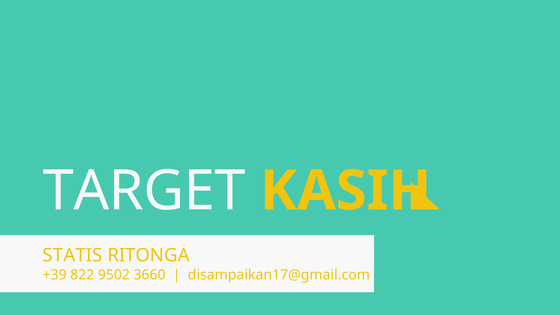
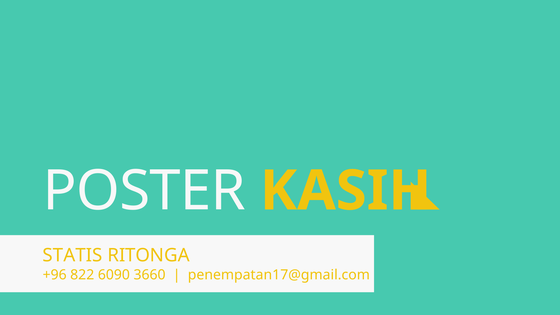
TARGET: TARGET -> POSTER (144, 191)
+39: +39 -> +96 (55, 275)
9502: 9502 -> 6090 (114, 275)
disampaikan17@gmail.com: disampaikan17@gmail.com -> penempatan17@gmail.com (279, 275)
